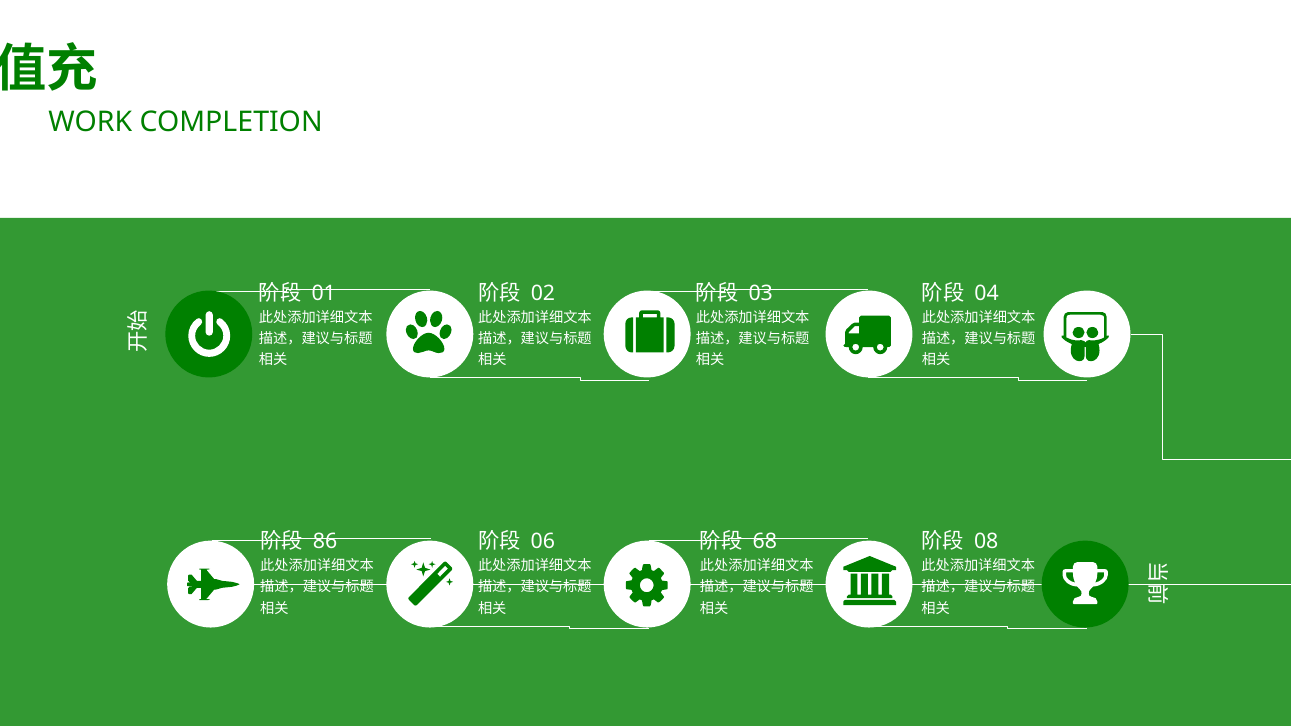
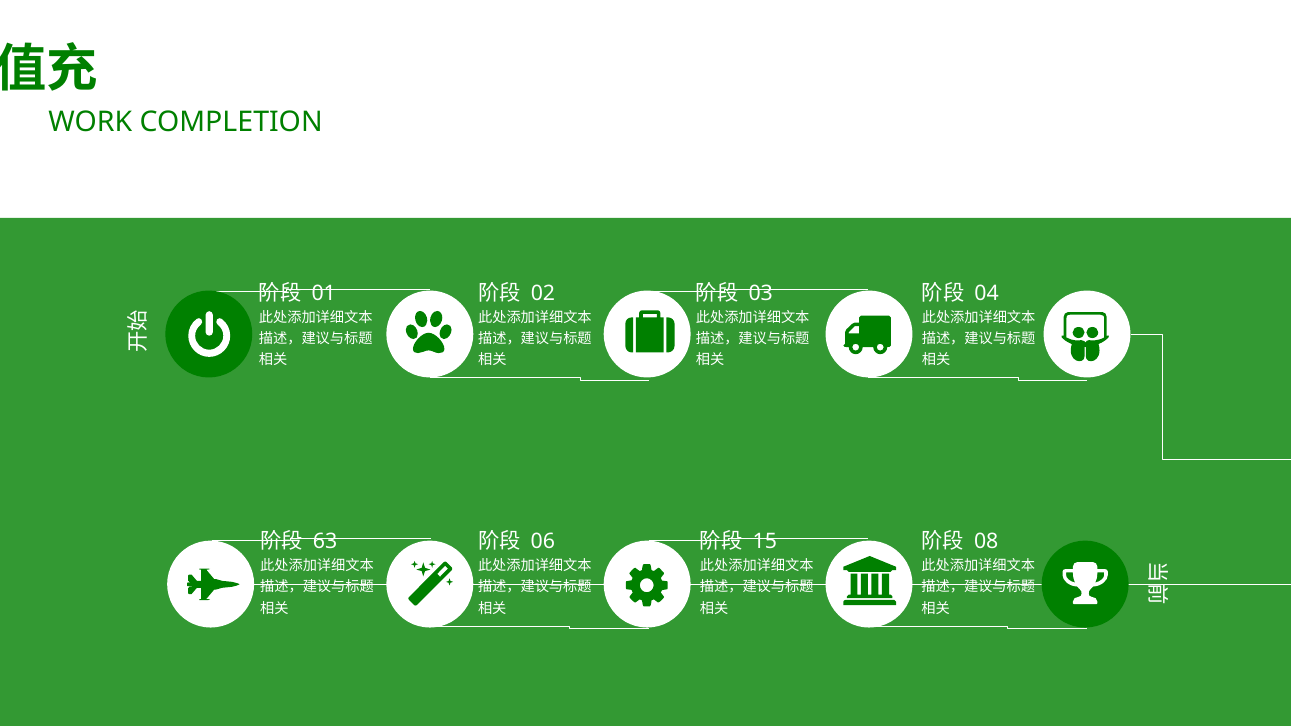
86: 86 -> 63 (325, 542)
68: 68 -> 15 (765, 542)
